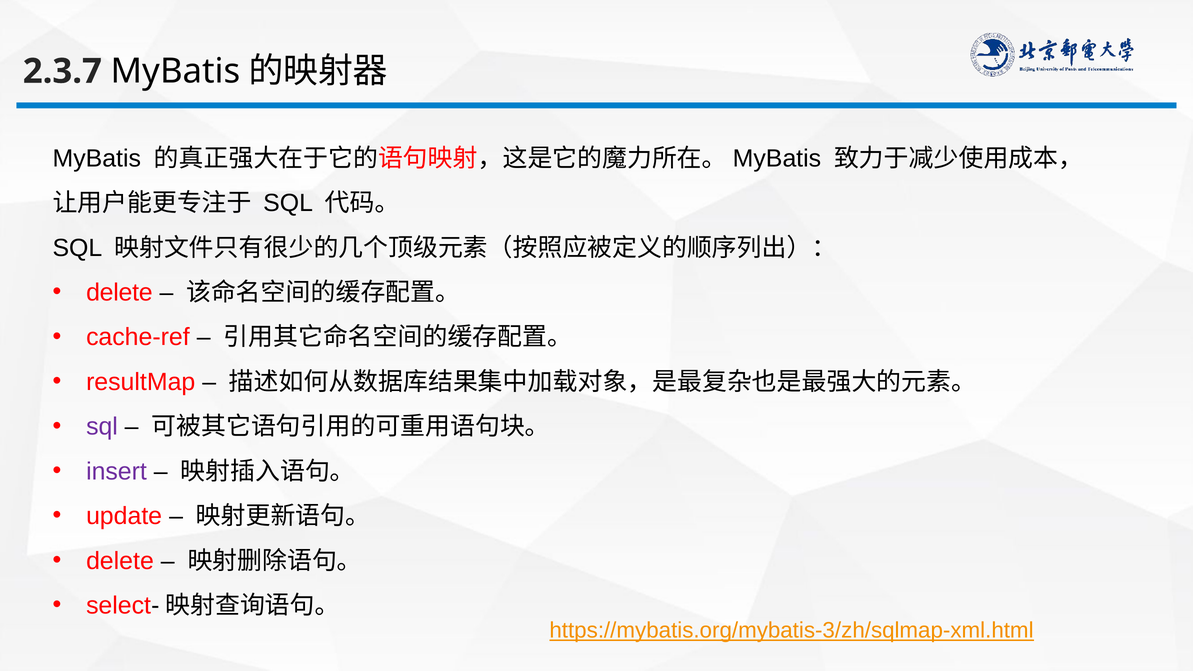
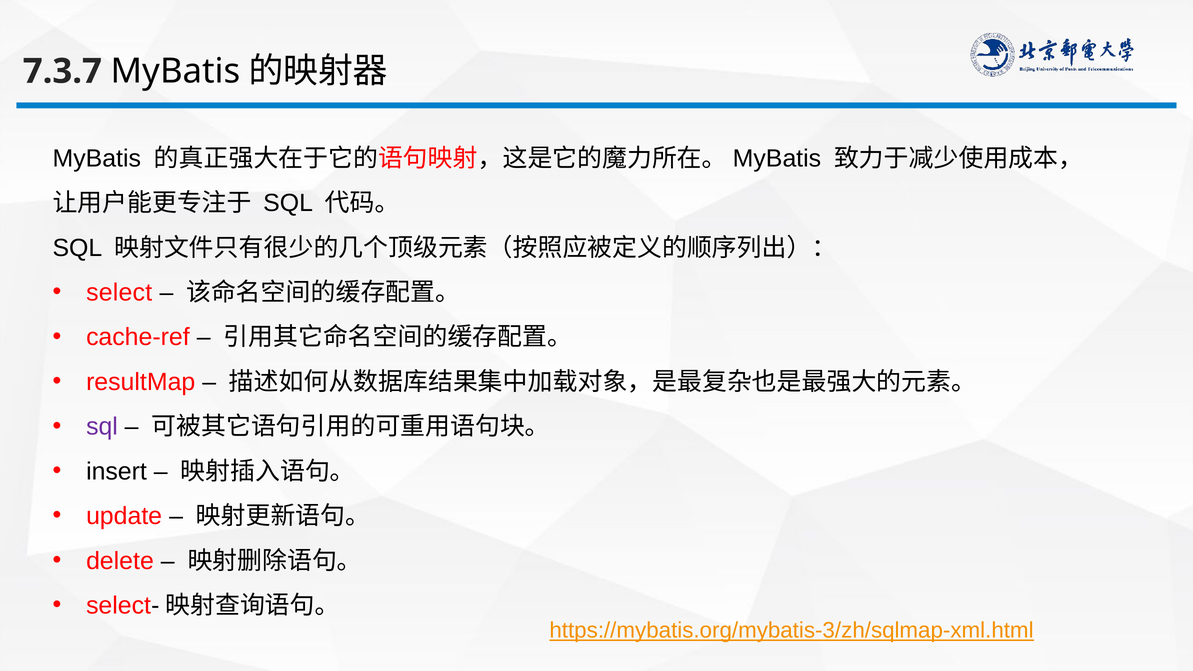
2.3.7: 2.3.7 -> 7.3.7 (62, 71)
delete: delete -> select (119, 293)
insert colour: purple -> black (116, 472)
